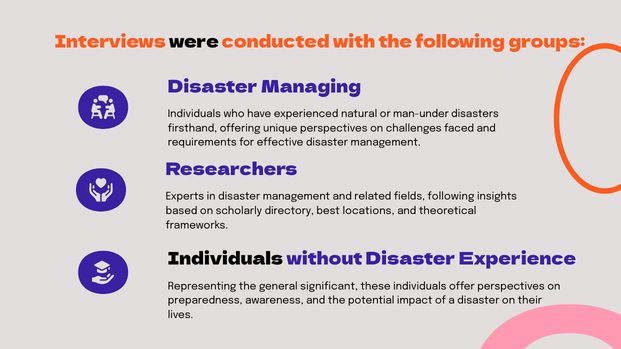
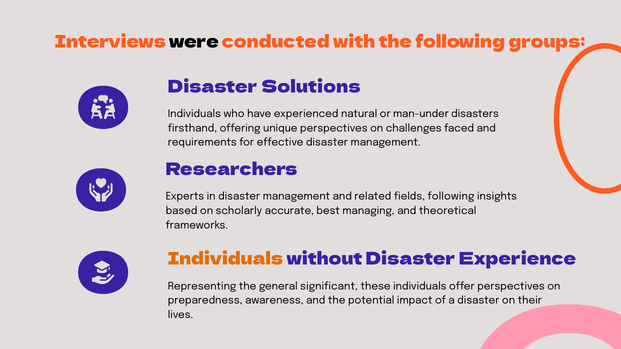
Managing: Managing -> Solutions (311, 87)
directory: directory -> accurate (289, 211)
locations: locations -> managing (369, 211)
Individuals colour: black -> orange (225, 260)
